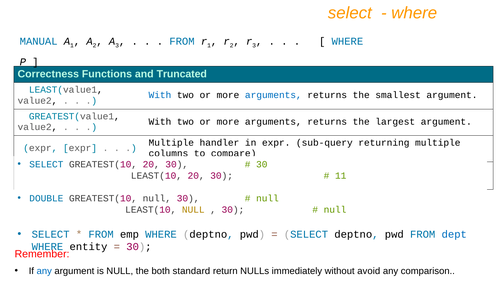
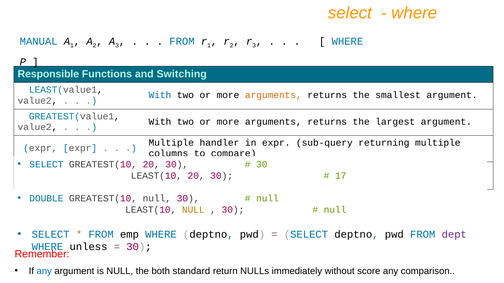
Correctness: Correctness -> Responsible (48, 74)
Truncated: Truncated -> Switching (182, 74)
arguments colour: blue -> orange (273, 95)
11: 11 -> 17 (341, 176)
dept colour: blue -> purple (454, 235)
entity: entity -> unless (88, 247)
avoid: avoid -> score (369, 271)
